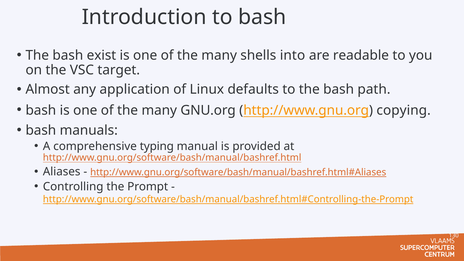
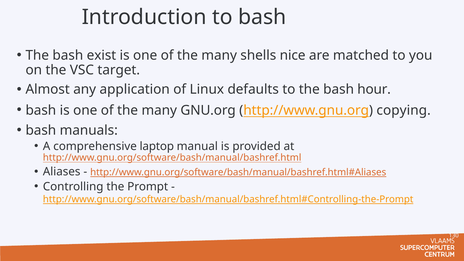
into: into -> nice (293, 55)
readable: readable -> matched (361, 55)
path: path -> hour (374, 89)
typing: typing -> laptop (157, 146)
